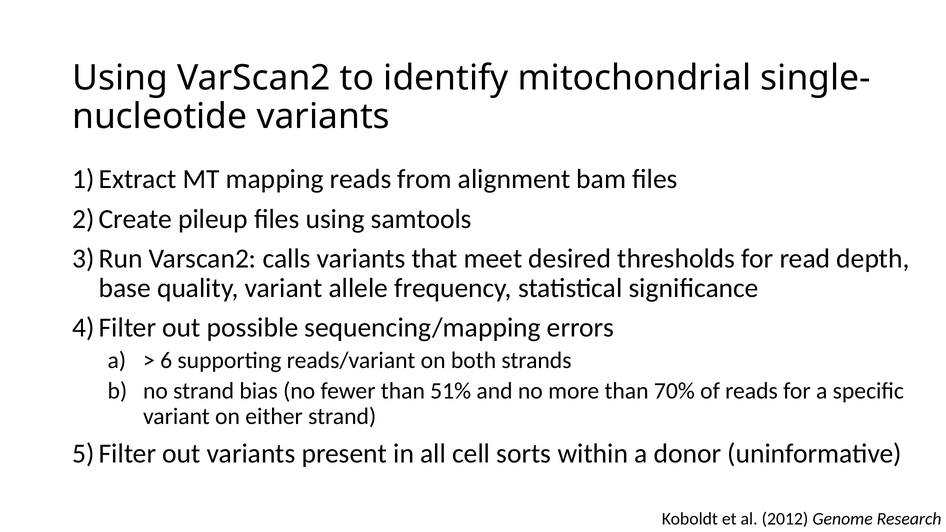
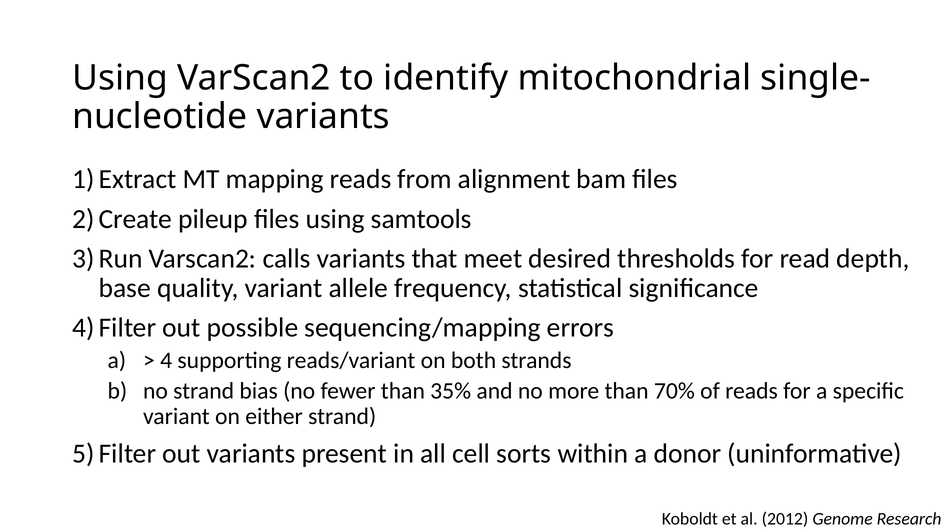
6: 6 -> 4 (166, 361)
51%: 51% -> 35% (451, 391)
